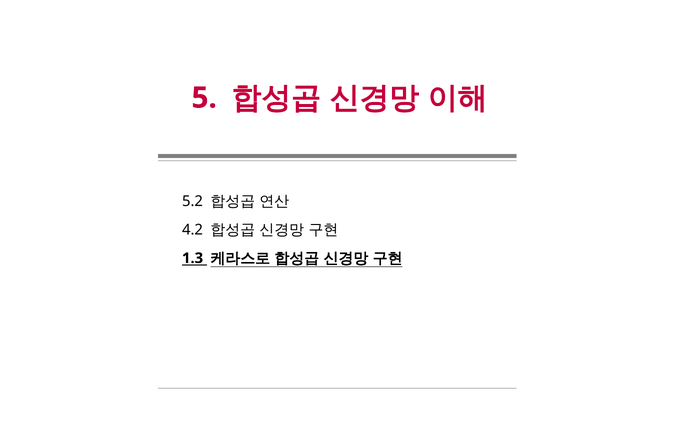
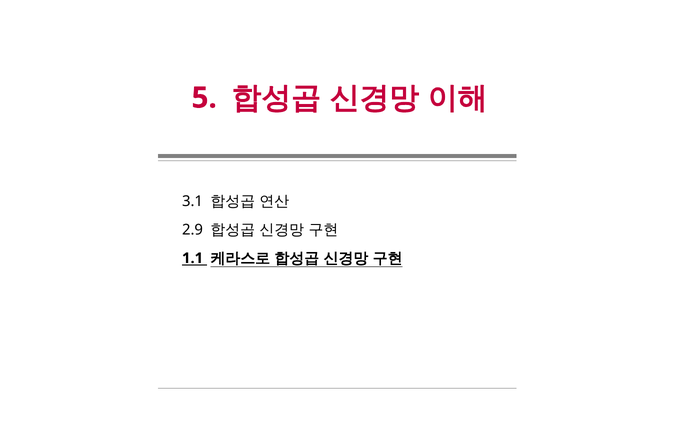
5.2: 5.2 -> 3.1 (193, 201)
4.2: 4.2 -> 2.9 (193, 229)
1.3: 1.3 -> 1.1 (193, 258)
